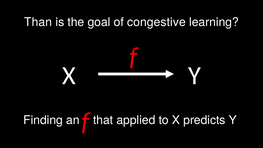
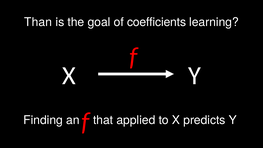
congestive: congestive -> coefficients (157, 22)
